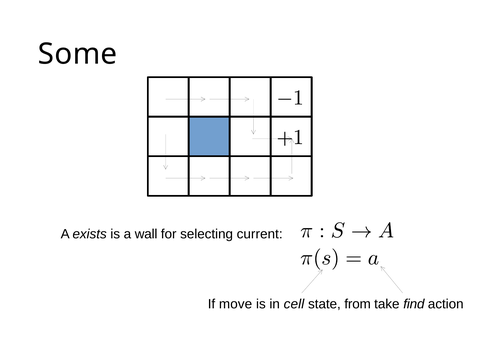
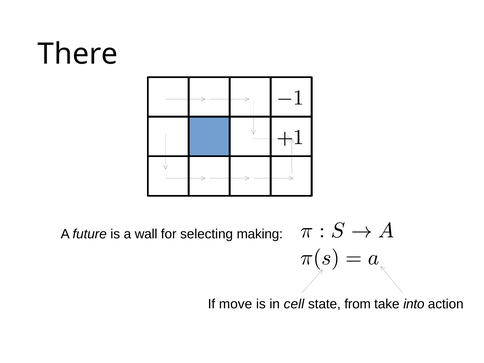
Some: Some -> There (78, 54)
exists: exists -> future (90, 234)
current: current -> making (260, 234)
find: find -> into (414, 304)
